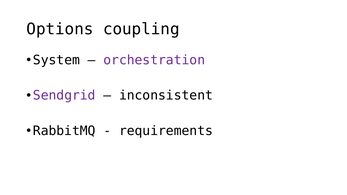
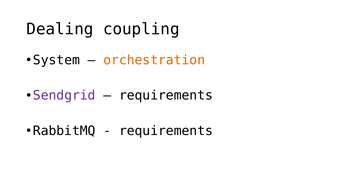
Options: Options -> Dealing (60, 29)
orchestration colour: purple -> orange (154, 60)
inconsistent: inconsistent -> requirements (166, 96)
